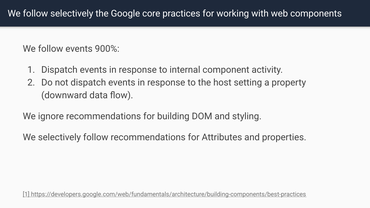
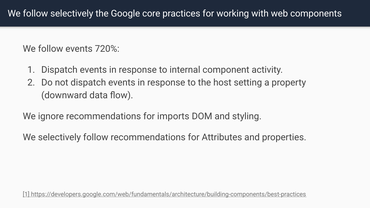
900%: 900% -> 720% (107, 49)
building: building -> imports (173, 116)
